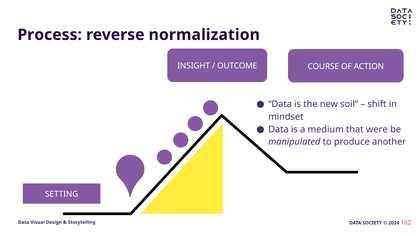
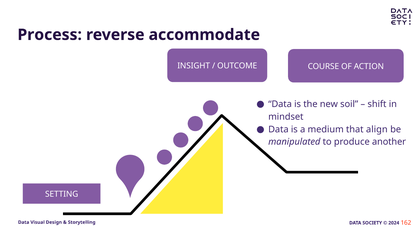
normalization: normalization -> accommodate (204, 35)
were: were -> align (377, 129)
